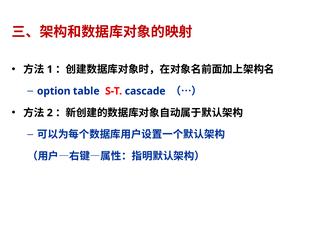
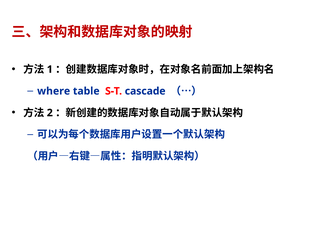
option: option -> where (54, 91)
